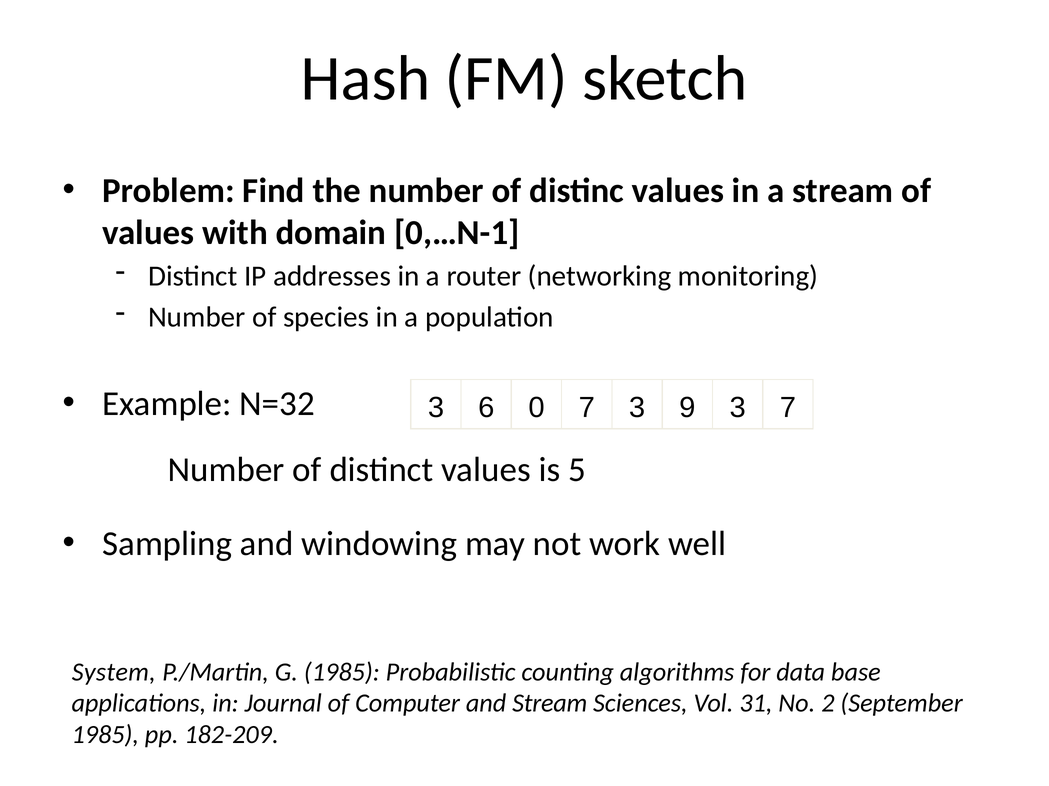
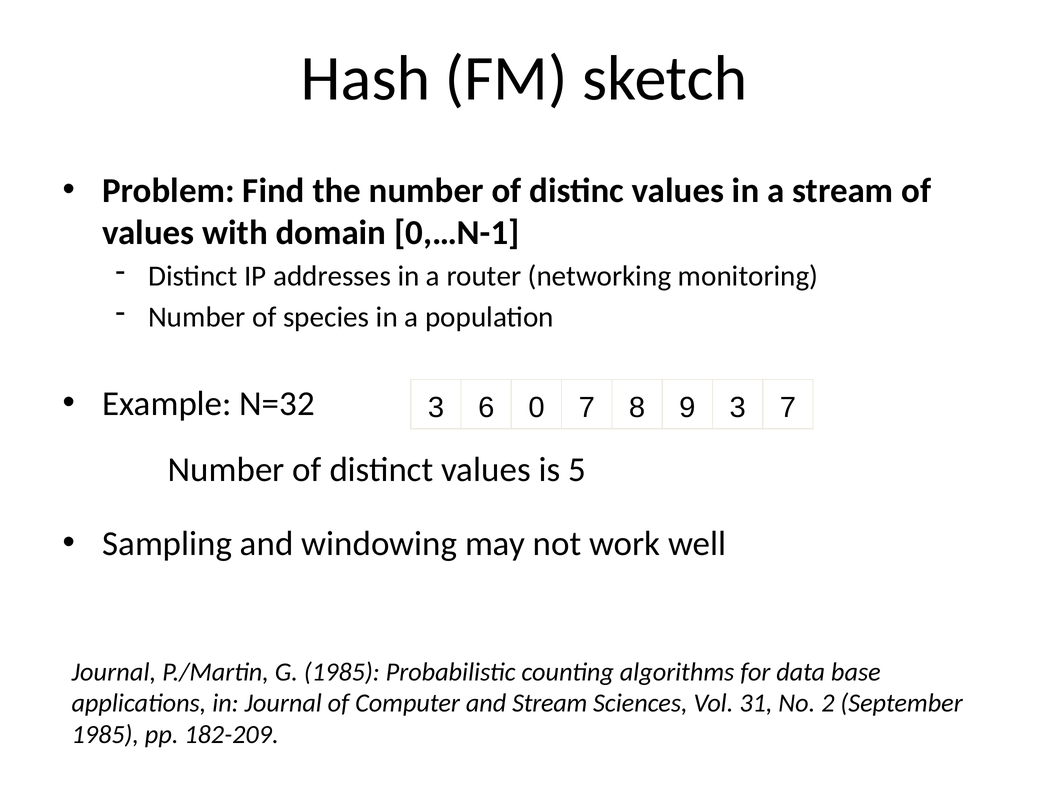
7 3: 3 -> 8 (637, 408)
System: System -> Journal (114, 673)
